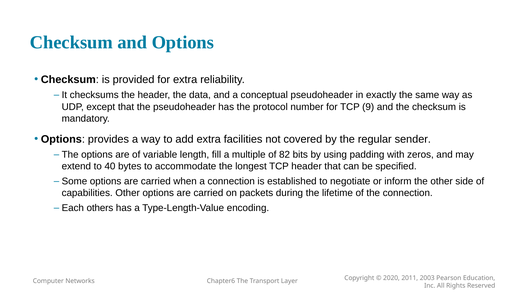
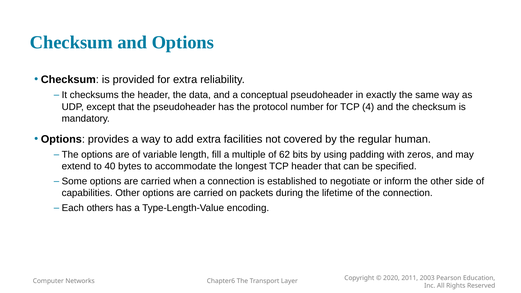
9: 9 -> 4 (368, 107)
sender: sender -> human (413, 139)
82: 82 -> 62 (285, 155)
